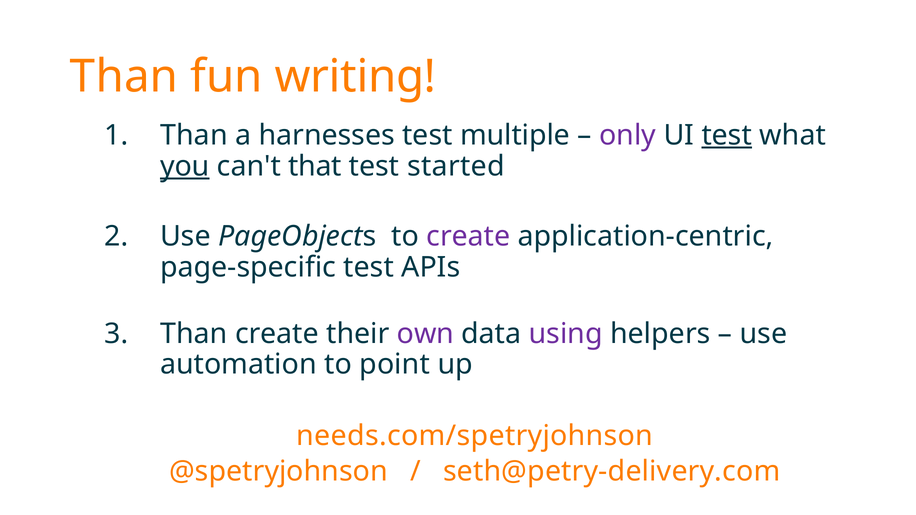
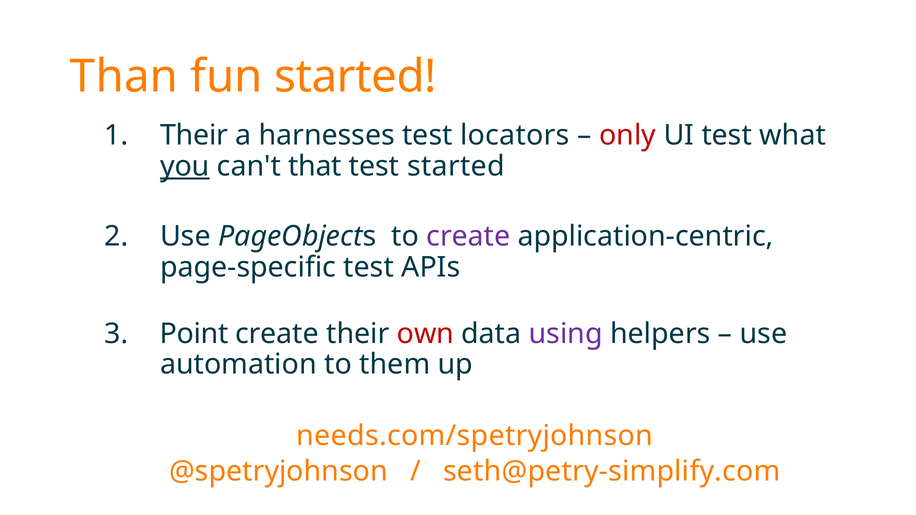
fun writing: writing -> started (355, 77)
Than: Than -> Their (194, 135)
multiple: multiple -> locators (515, 135)
only colour: purple -> red (628, 135)
test underline: present -> none (727, 135)
Than: Than -> Point (194, 334)
own colour: purple -> red (426, 334)
point: point -> them (395, 365)
seth@petry-delivery.com: seth@petry-delivery.com -> seth@petry-simplify.com (612, 472)
